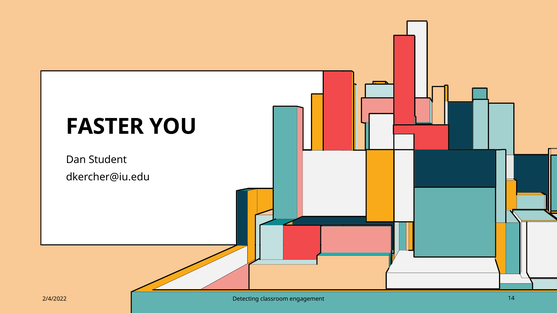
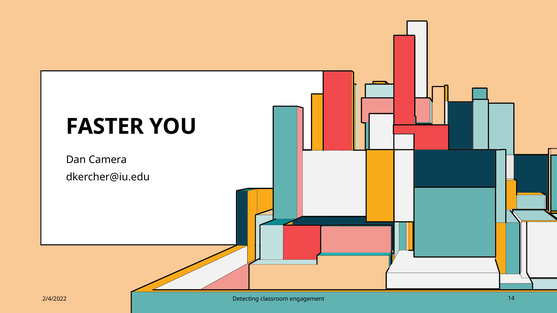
Student: Student -> Camera (108, 160)
